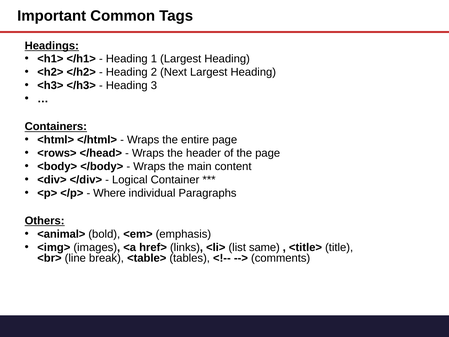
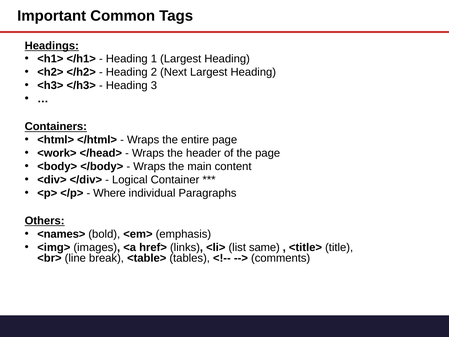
<rows>: <rows> -> <work> (57, 153)
<animal>: <animal> -> <names> (61, 234)
